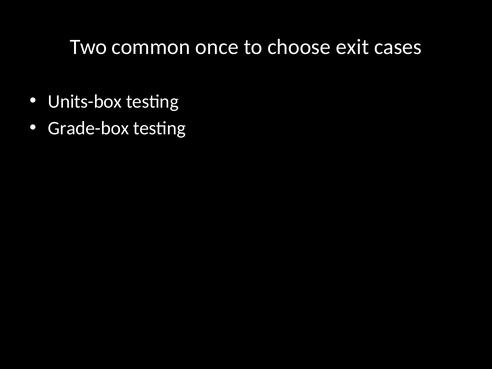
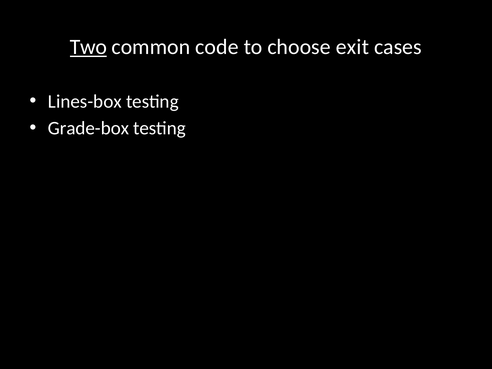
Two underline: none -> present (88, 47)
once: once -> code (217, 47)
Units-box: Units-box -> Lines-box (85, 101)
